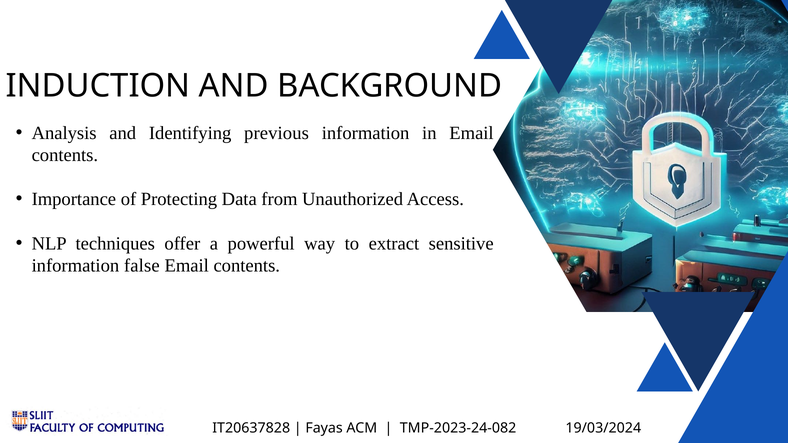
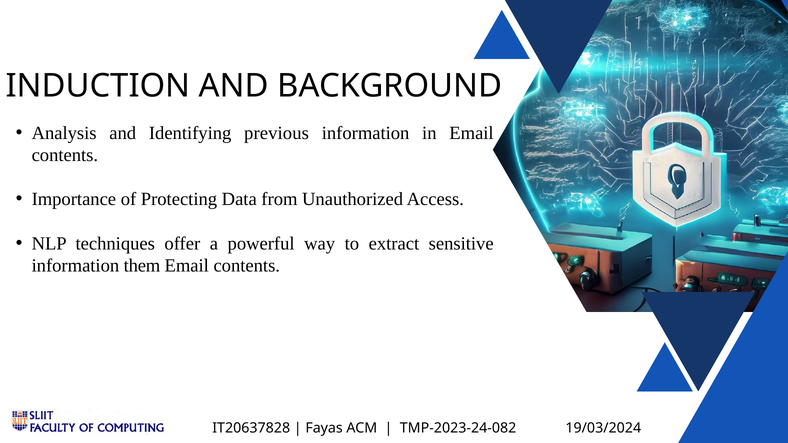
false: false -> them (142, 266)
